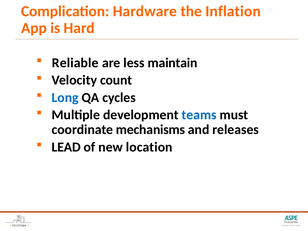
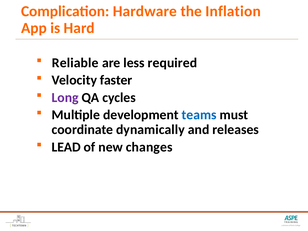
maintain: maintain -> required (172, 63)
count: count -> faster (116, 80)
Long colour: blue -> purple (65, 97)
mechanisms: mechanisms -> dynamically (150, 130)
location: location -> changes (149, 147)
